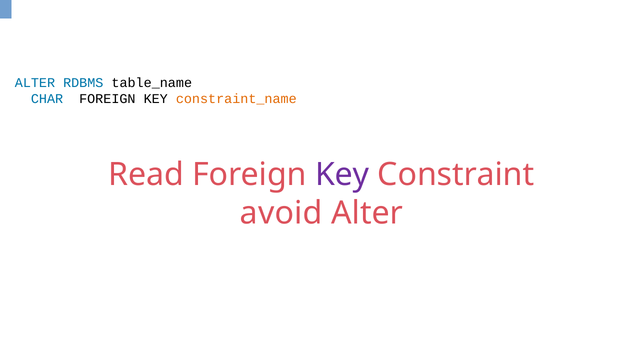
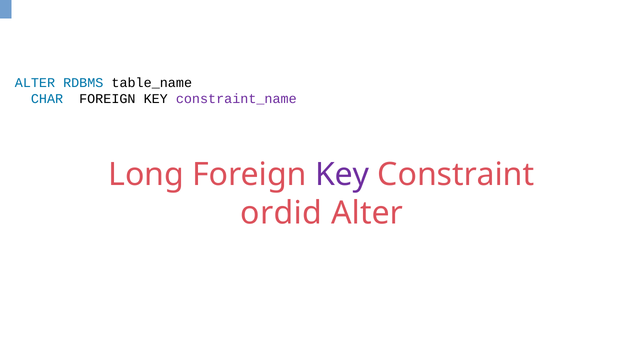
constraint_name colour: orange -> purple (236, 99)
Read: Read -> Long (146, 174)
avoid: avoid -> ordid (281, 213)
